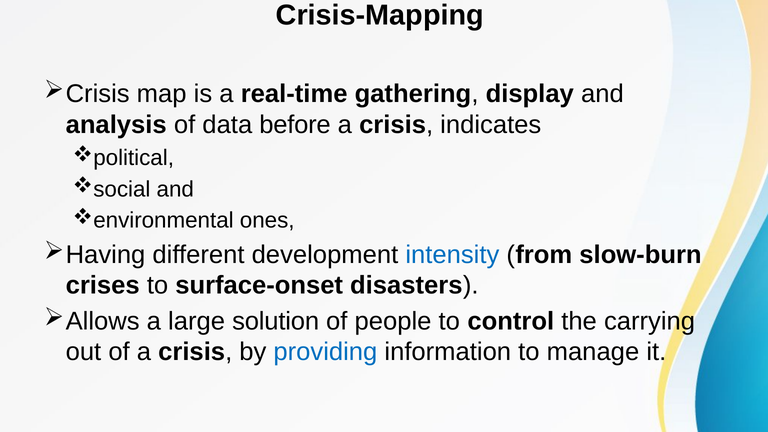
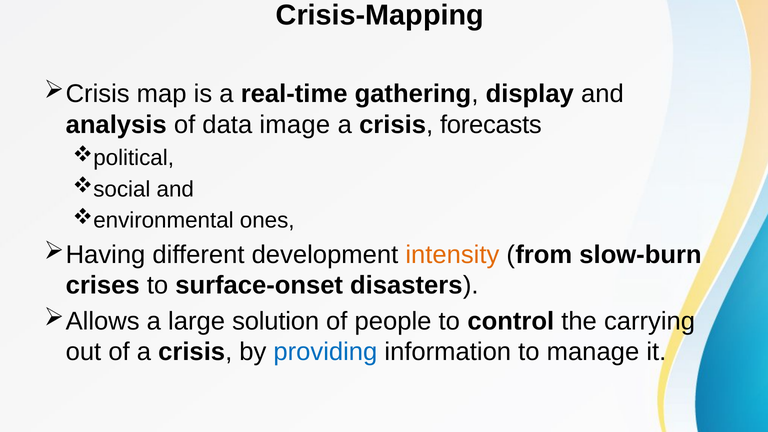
before: before -> image (295, 125)
indicates: indicates -> forecasts (491, 125)
intensity colour: blue -> orange (452, 255)
